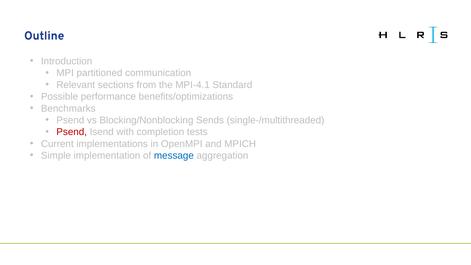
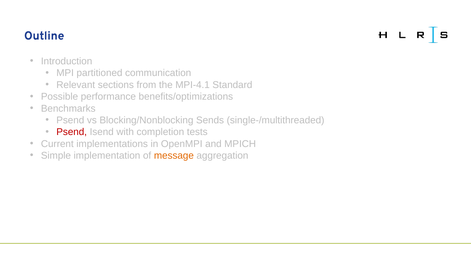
message colour: blue -> orange (174, 156)
